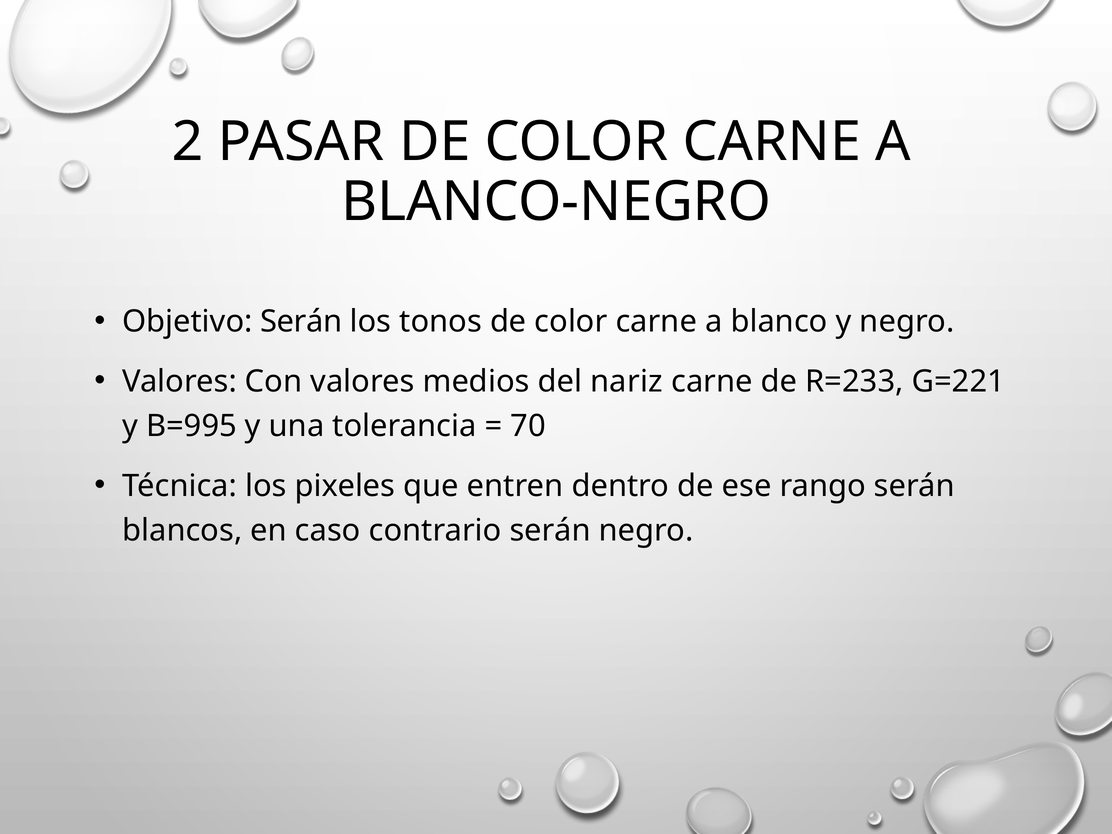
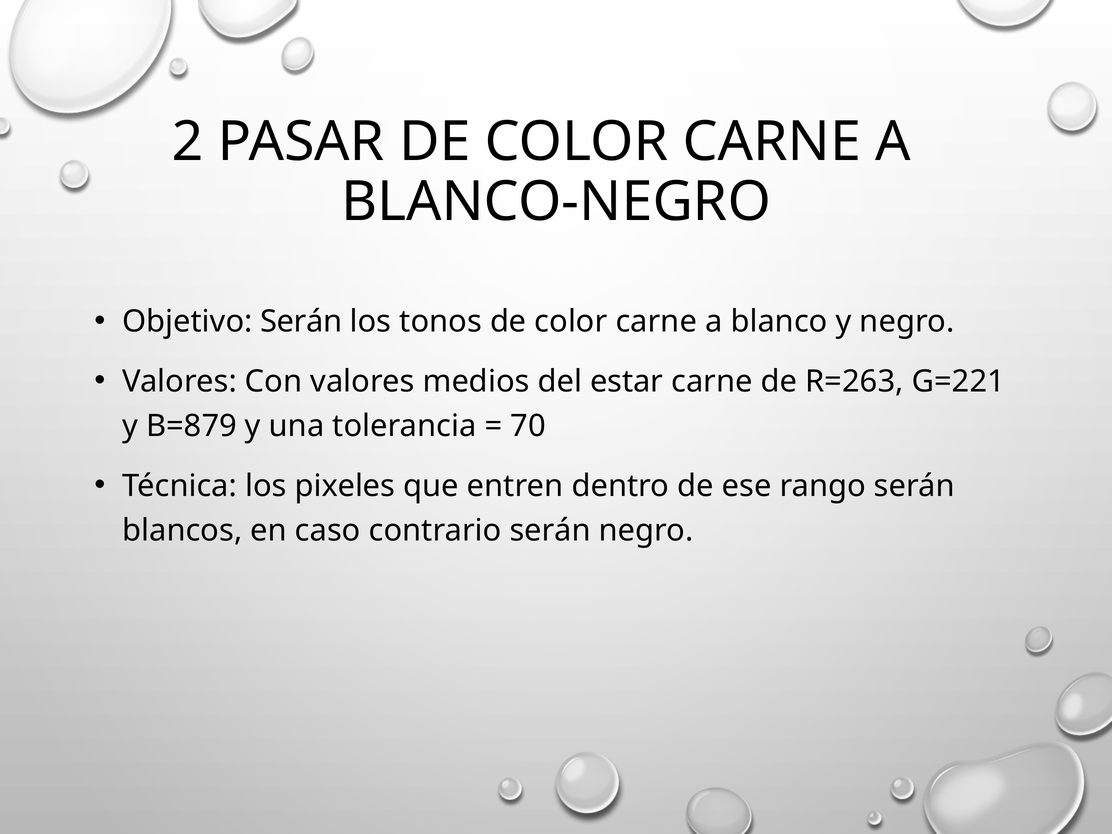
nariz: nariz -> estar (627, 382)
R=233: R=233 -> R=263 (854, 382)
B=995: B=995 -> B=879 (191, 426)
